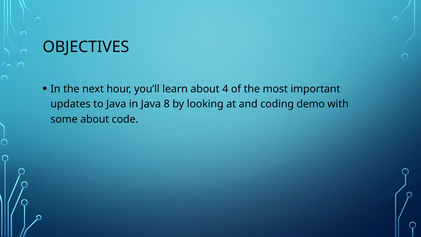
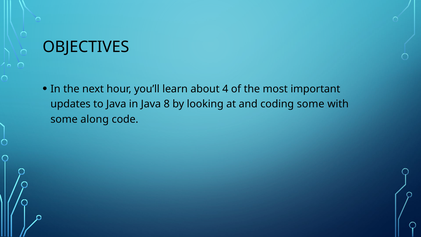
coding demo: demo -> some (311, 104)
some about: about -> along (95, 119)
